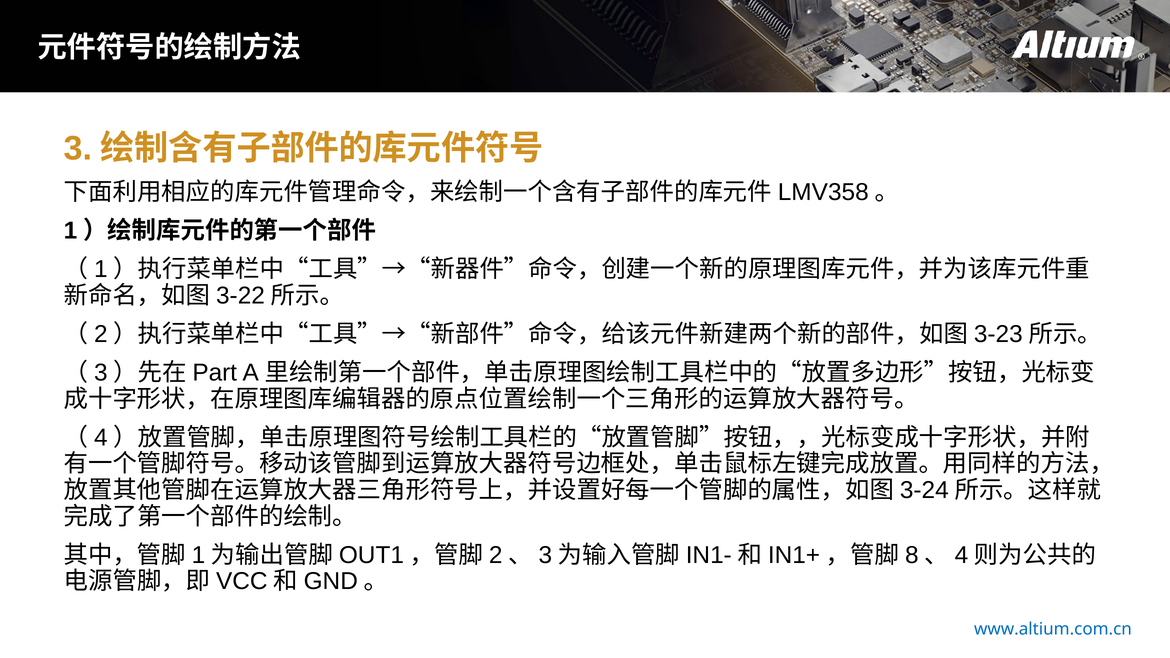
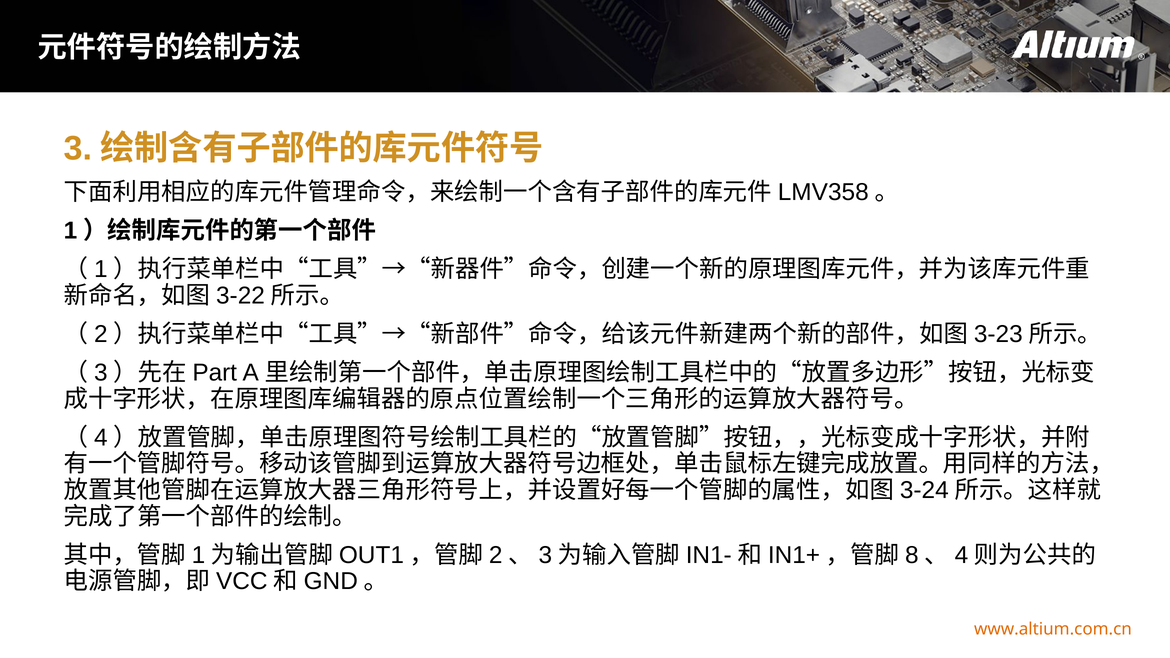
www.altium.com.cn colour: blue -> orange (1053, 629)
